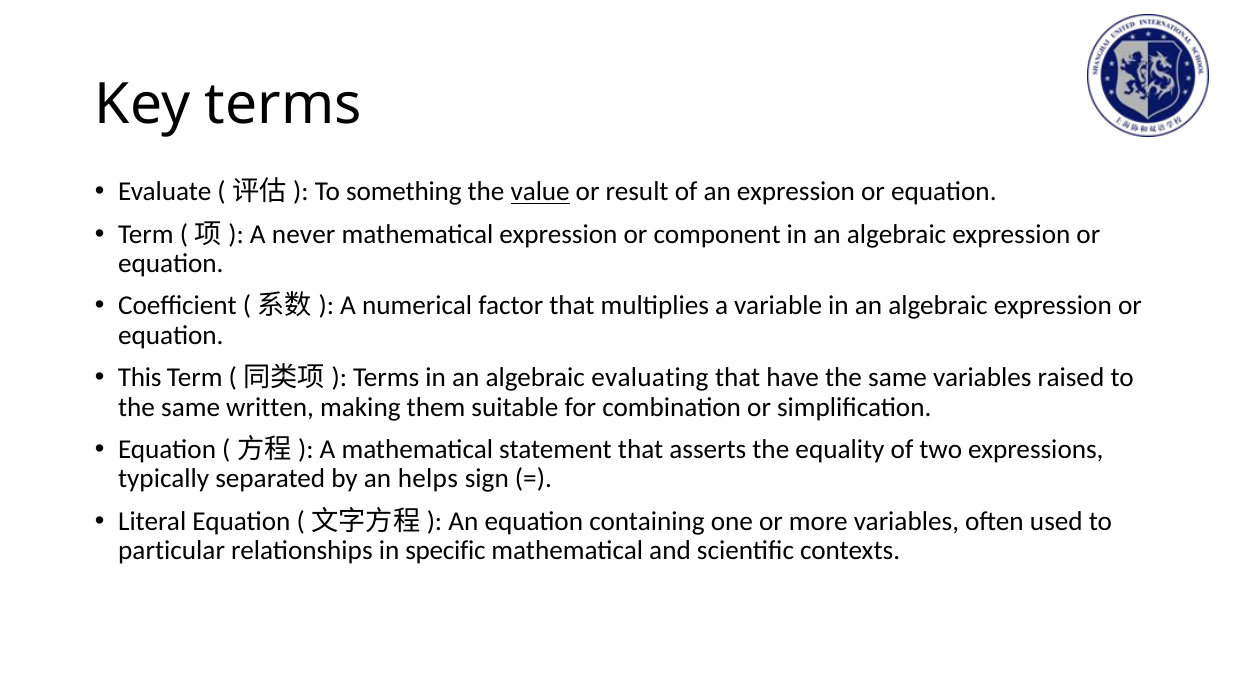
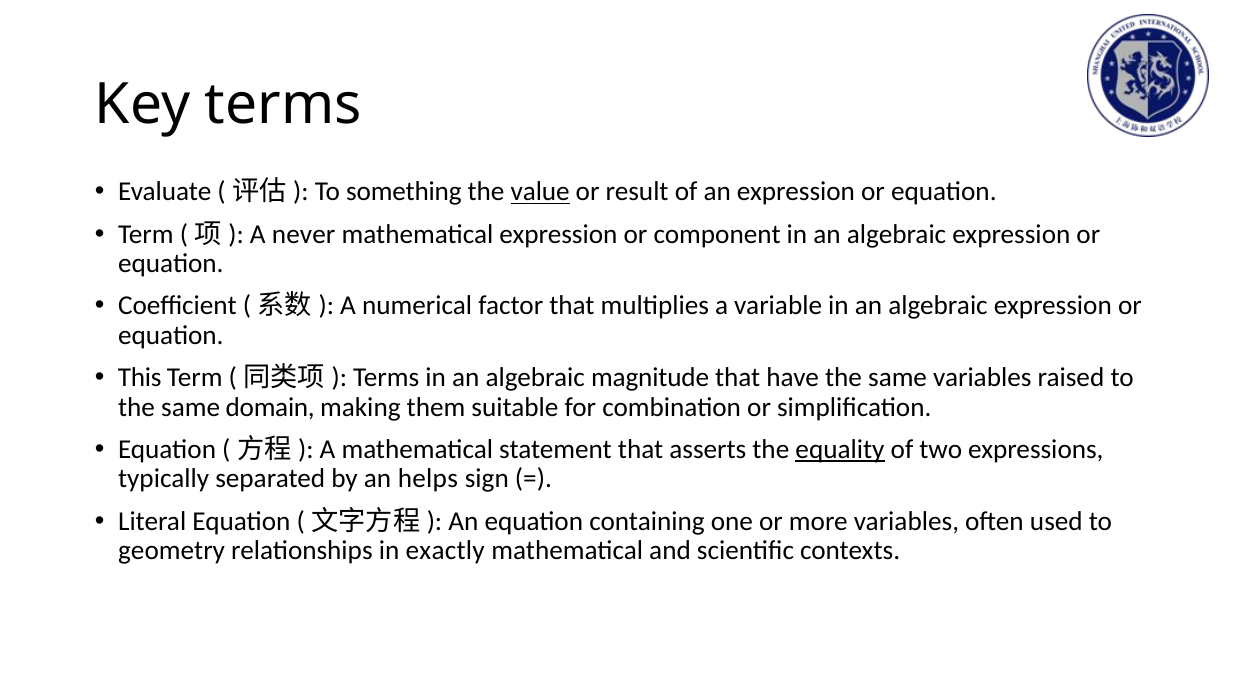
evaluating: evaluating -> magnitude (650, 378)
written: written -> domain (270, 407)
equality underline: none -> present (840, 449)
particular: particular -> geometry (172, 550)
specific: specific -> exactly (445, 550)
